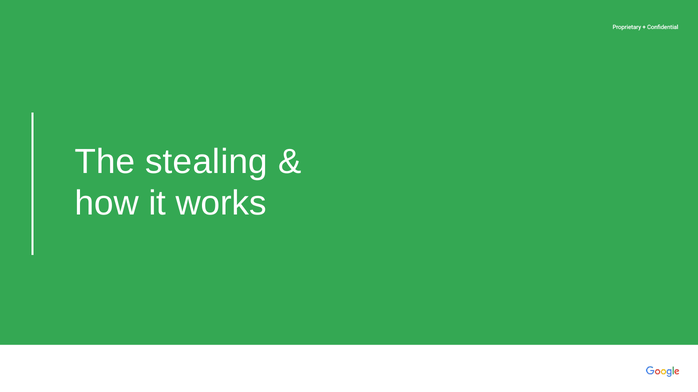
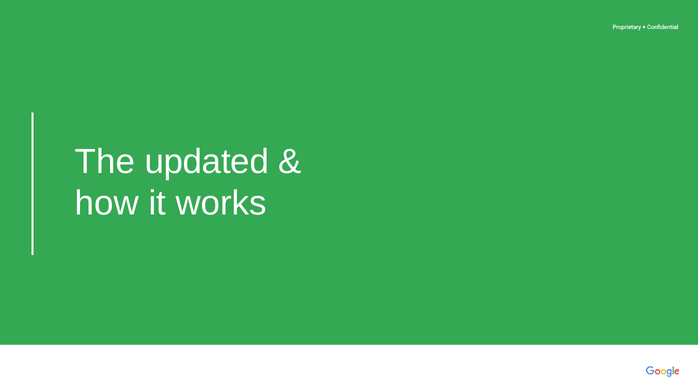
stealing: stealing -> updated (207, 162)
